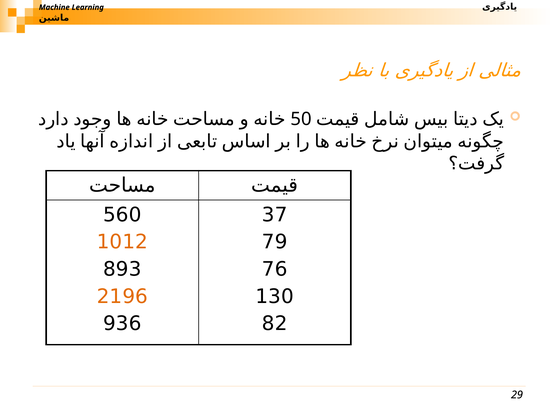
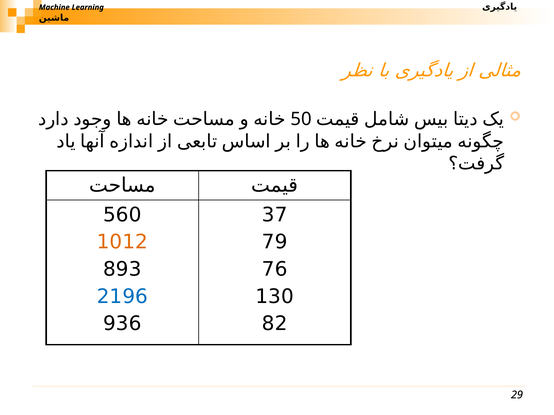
2196 colour: orange -> blue (122, 297)
